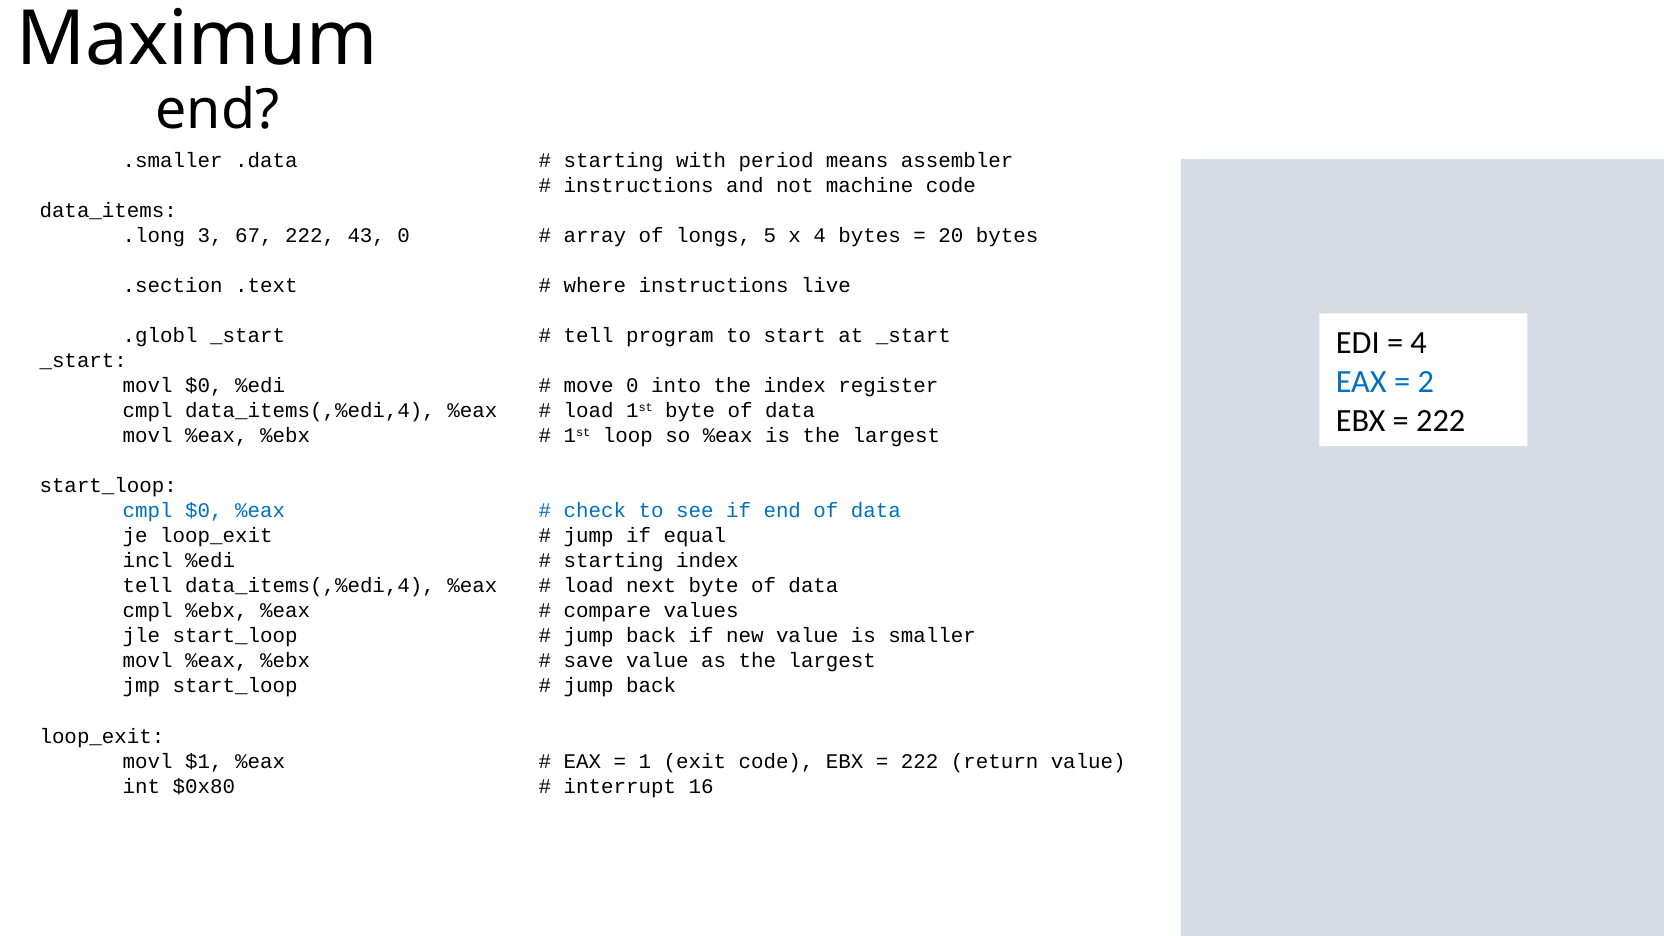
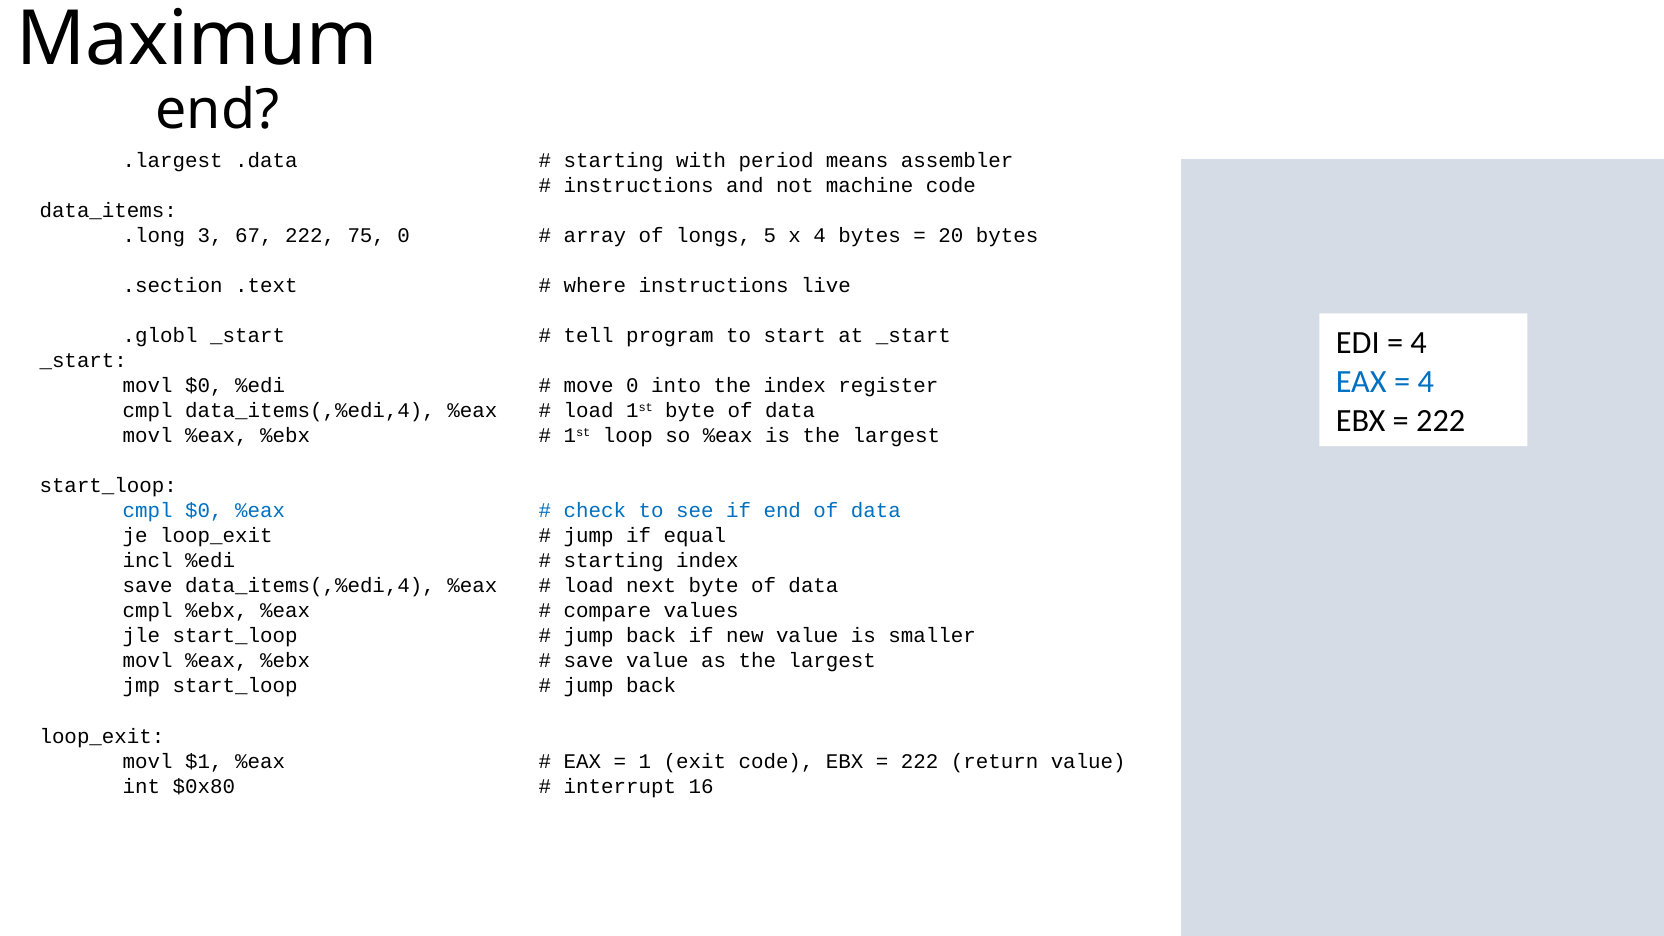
.smaller: .smaller -> .largest (173, 161)
43: 43 -> 75 (366, 236)
2: 2 -> 4 (1426, 382)
tell: tell -> save (148, 586)
